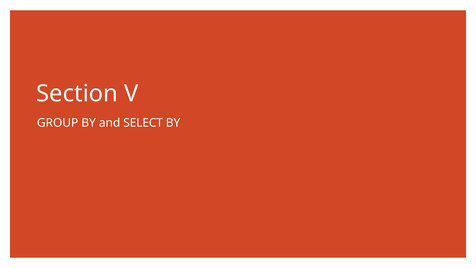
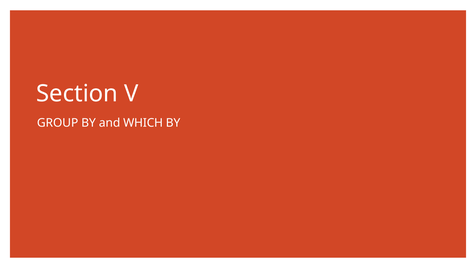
SELECT: SELECT -> WHICH (143, 123)
